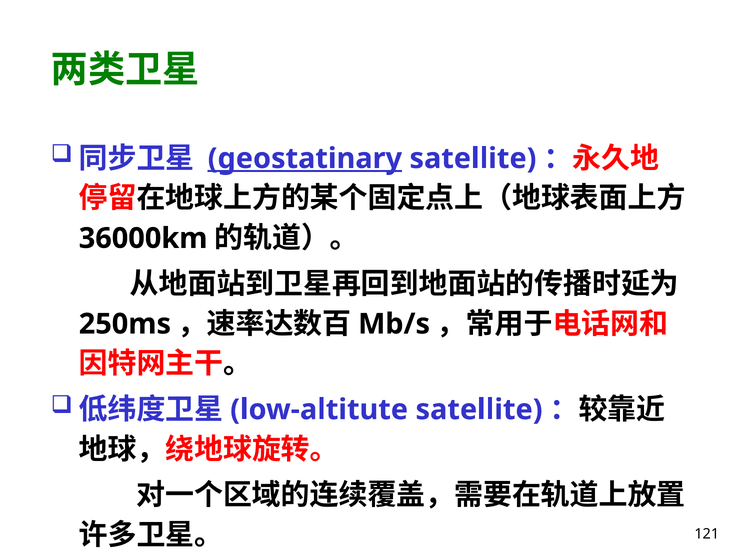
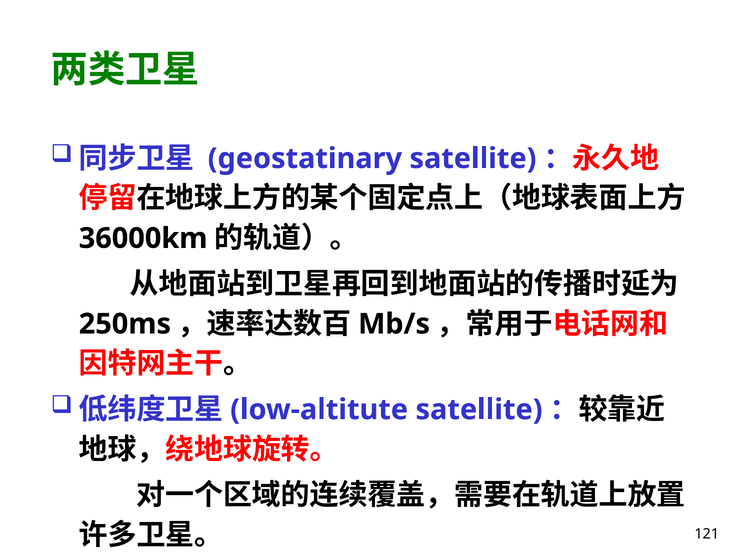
geostatinary underline: present -> none (305, 158)
